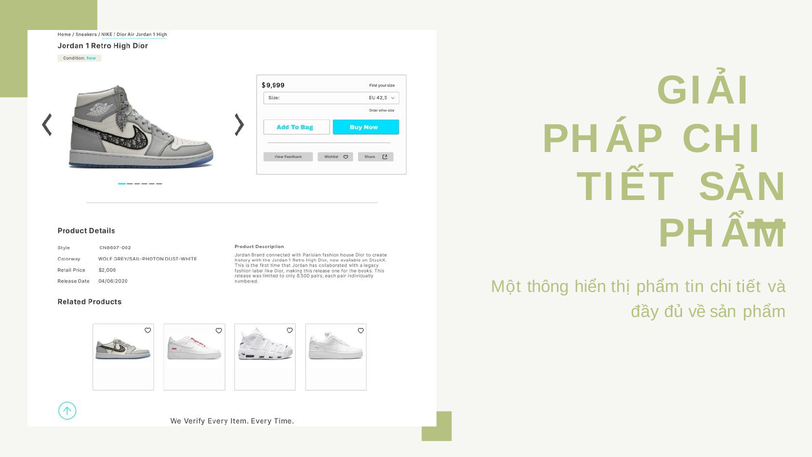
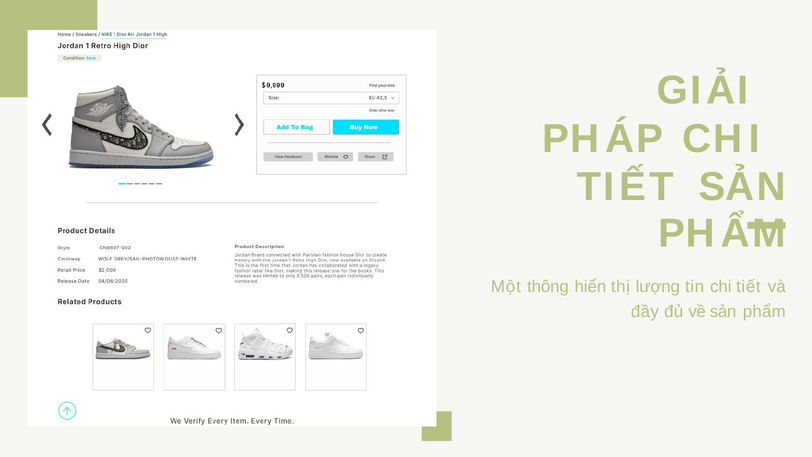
thị phẩm: phẩm -> lượng (658, 286)
